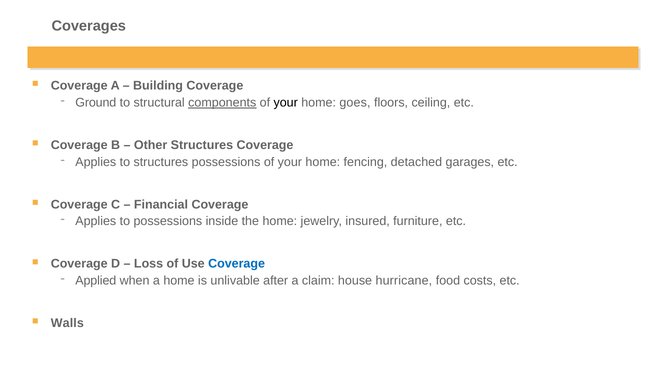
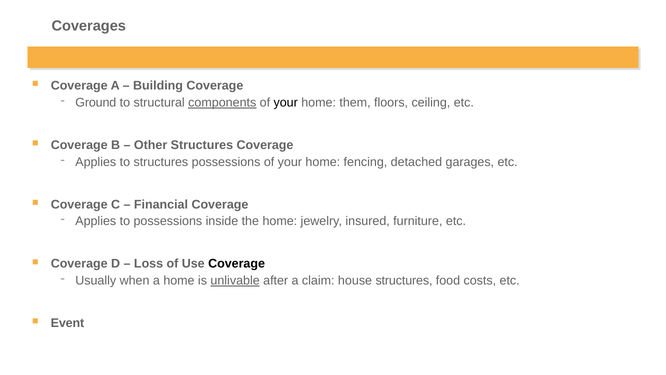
goes: goes -> them (355, 102)
Coverage colour: blue -> black (237, 264)
Applied: Applied -> Usually (96, 280)
unlivable underline: none -> present (235, 280)
house hurricane: hurricane -> structures (404, 280)
Walls: Walls -> Event (67, 323)
